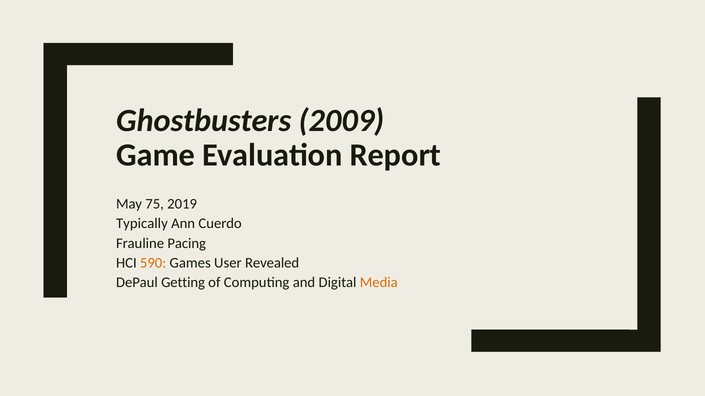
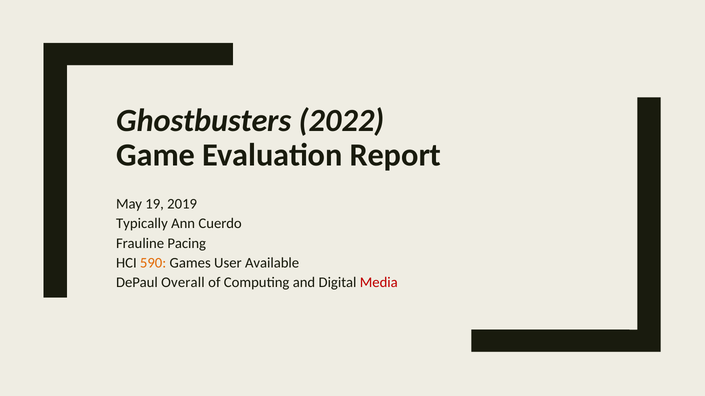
2009: 2009 -> 2022 (342, 121)
75: 75 -> 19 (155, 204)
Revealed: Revealed -> Available (272, 263)
Getting: Getting -> Overall (183, 283)
Media colour: orange -> red (379, 283)
